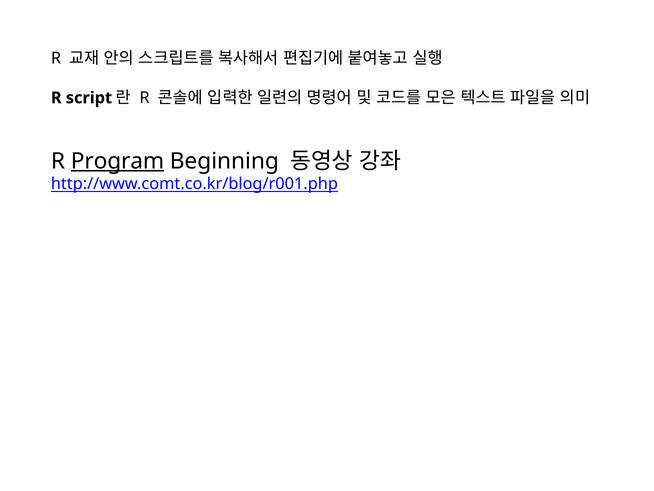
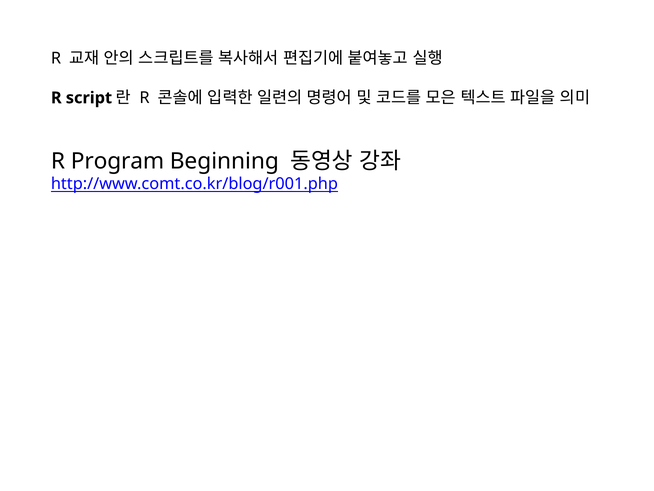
Program underline: present -> none (117, 161)
